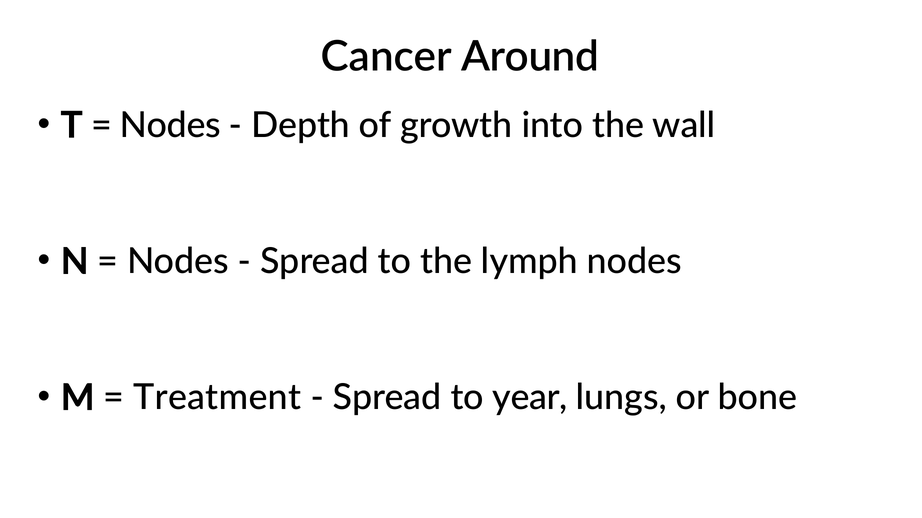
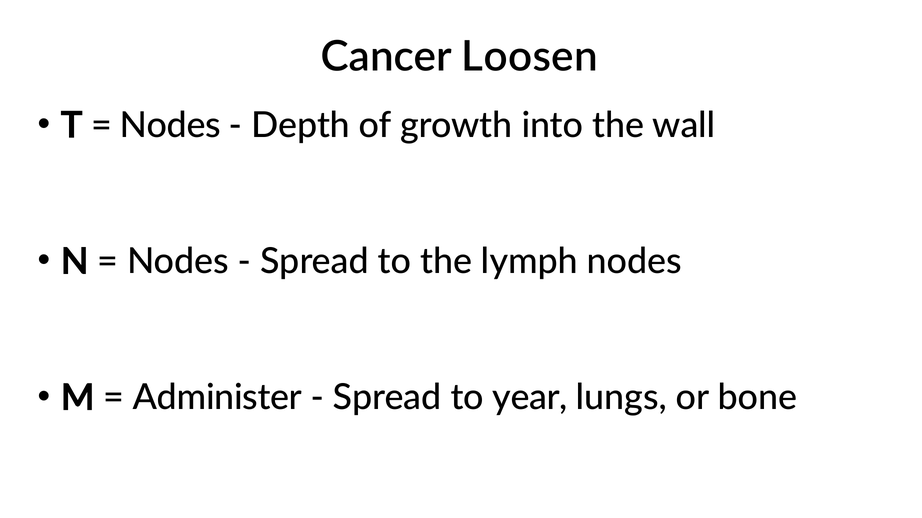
Around: Around -> Loosen (530, 57)
Treatment: Treatment -> Administer (217, 398)
